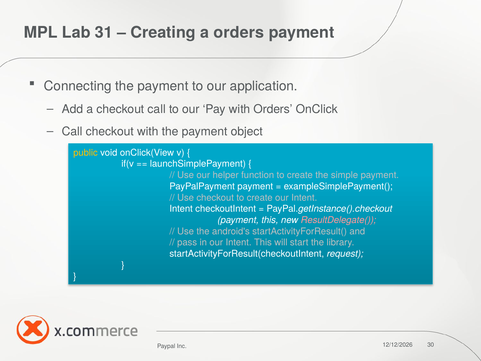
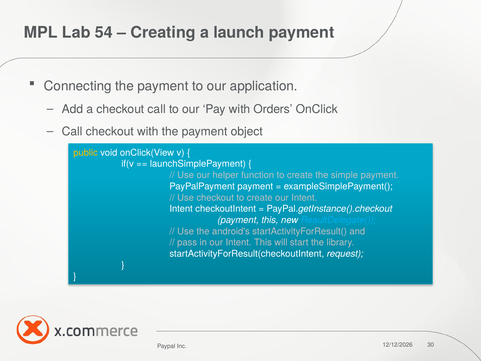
31: 31 -> 54 (104, 32)
a orders: orders -> launch (239, 32)
ResultDelegate( colour: pink -> light blue (339, 220)
